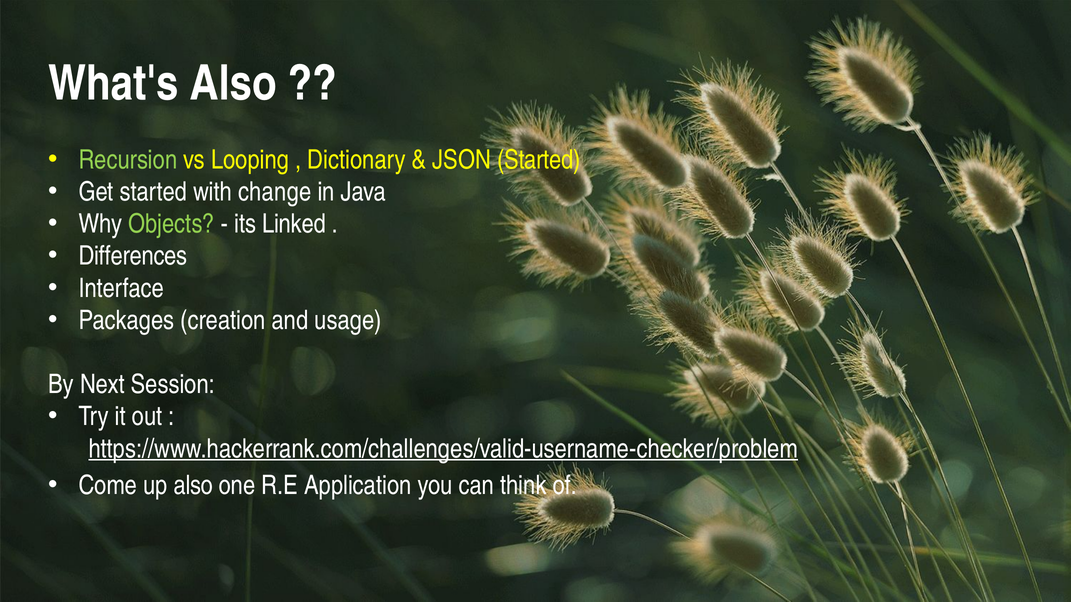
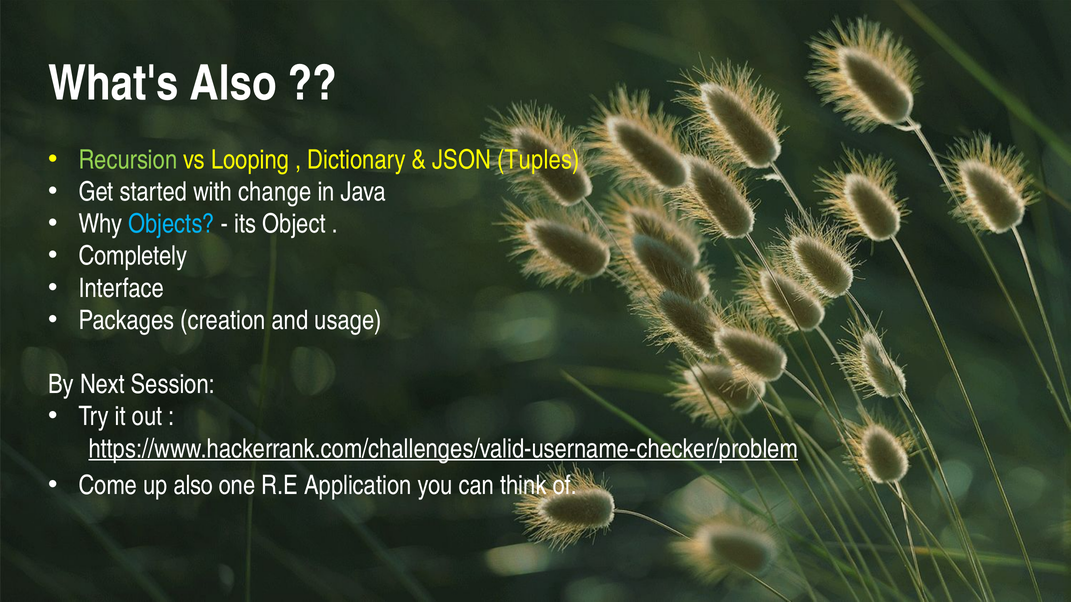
JSON Started: Started -> Tuples (539, 160)
Objects colour: light green -> light blue (171, 224)
Linked: Linked -> Object (294, 224)
Differences: Differences -> Completely (133, 256)
